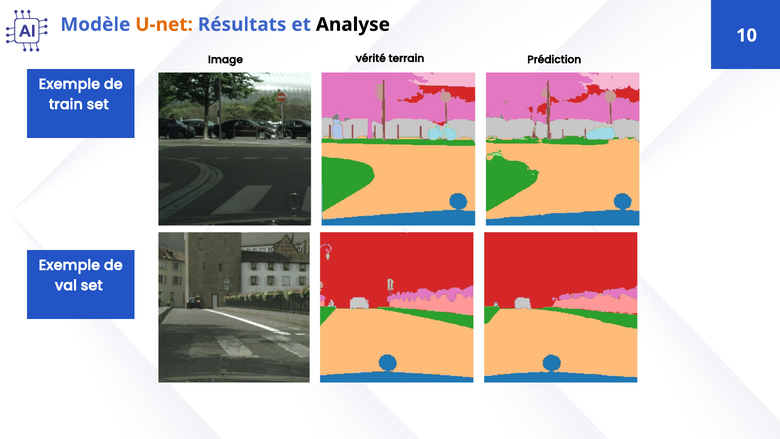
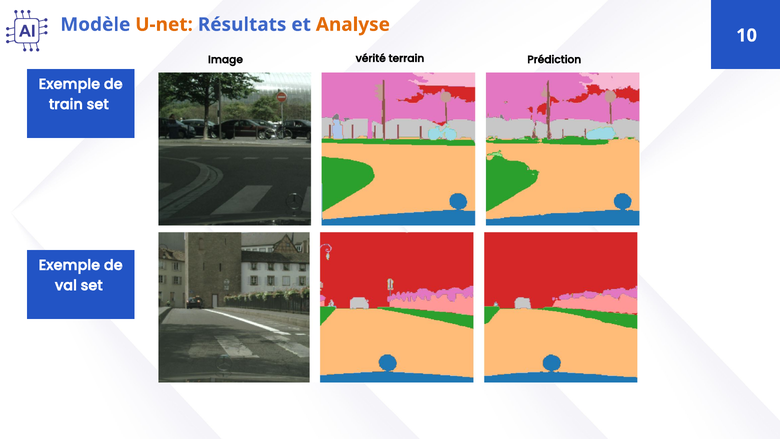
Analyse colour: black -> orange (353, 25)
